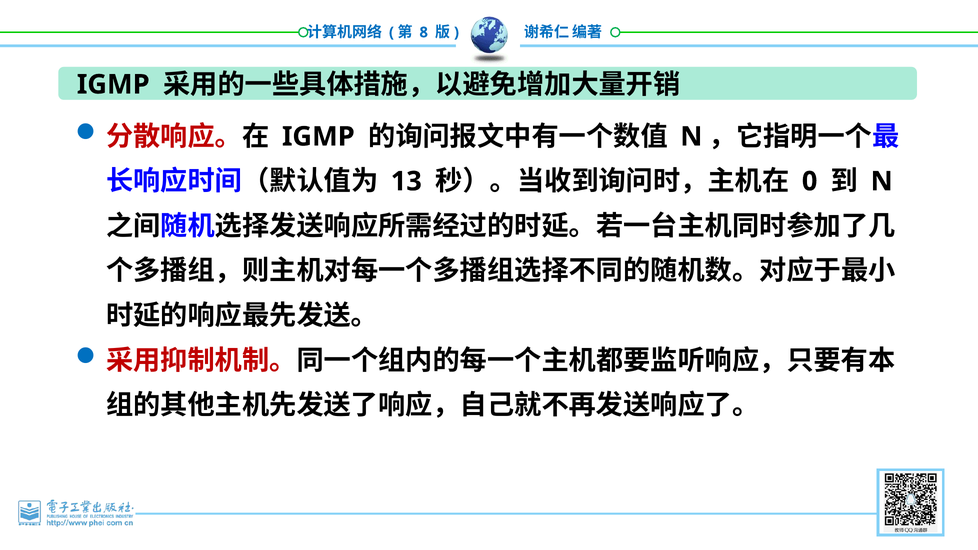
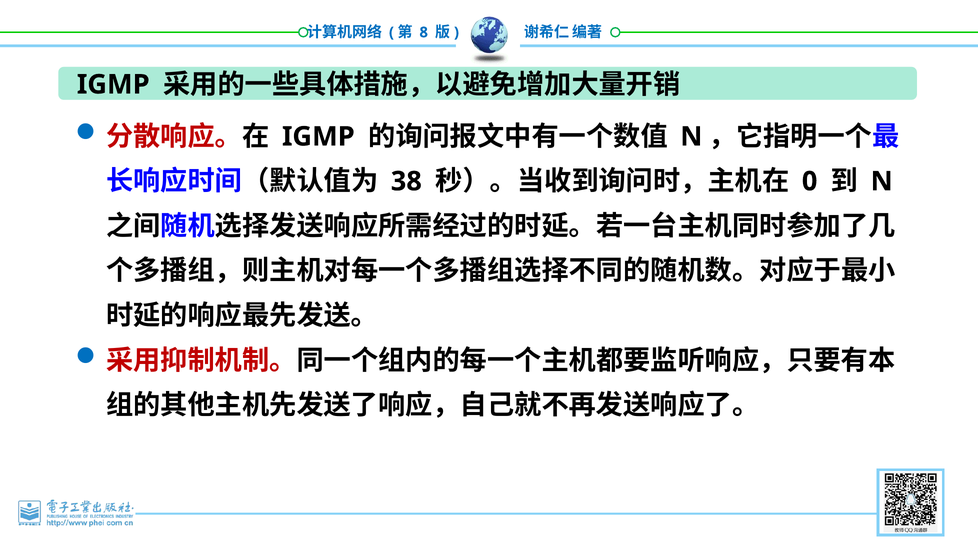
13: 13 -> 38 (406, 181)
